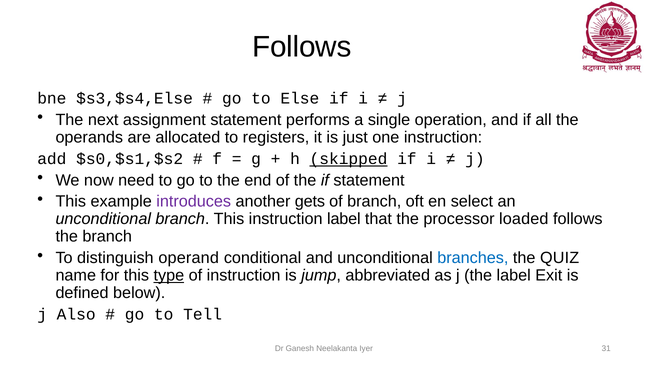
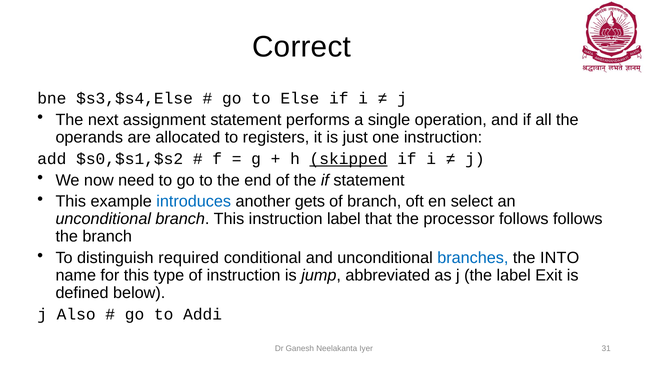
Follows: Follows -> Correct (302, 47)
introduces colour: purple -> blue (194, 201)
processor loaded: loaded -> follows (524, 219)
operand: operand -> required (189, 258)
QUIZ: QUIZ -> INTO (560, 258)
type underline: present -> none (169, 275)
Tell: Tell -> Addi (203, 314)
